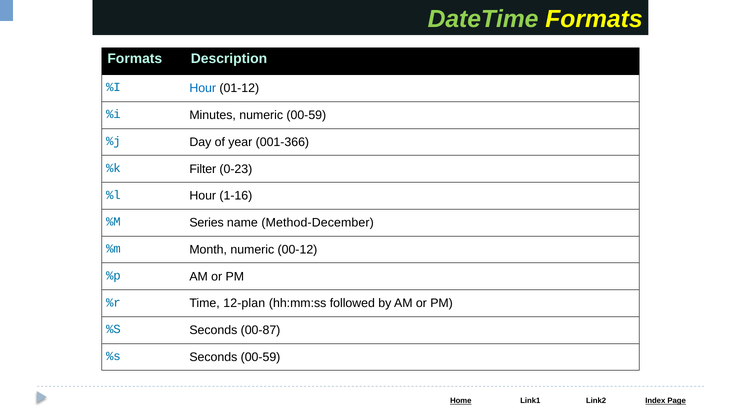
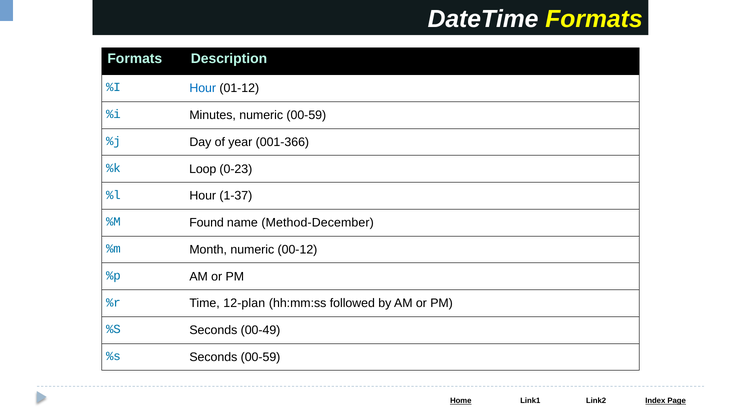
DateTime colour: light green -> white (483, 19)
Filter: Filter -> Loop (203, 169)
1-16: 1-16 -> 1-37 (236, 196)
Series: Series -> Found (207, 223)
00-87: 00-87 -> 00-49 (261, 330)
